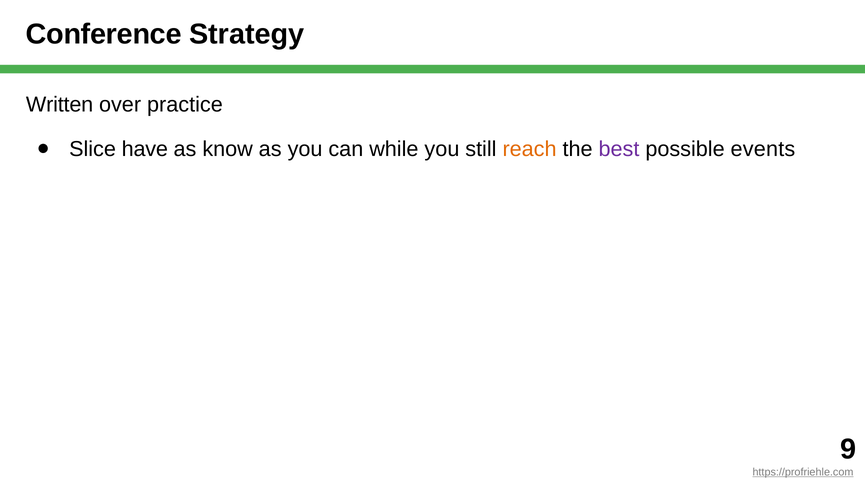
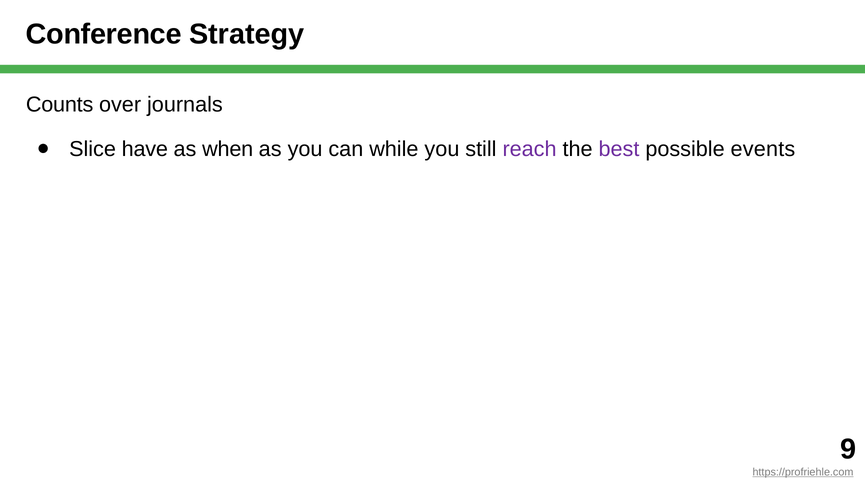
Written: Written -> Counts (60, 105)
practice: practice -> journals (185, 105)
know: know -> when (228, 149)
reach colour: orange -> purple (530, 149)
